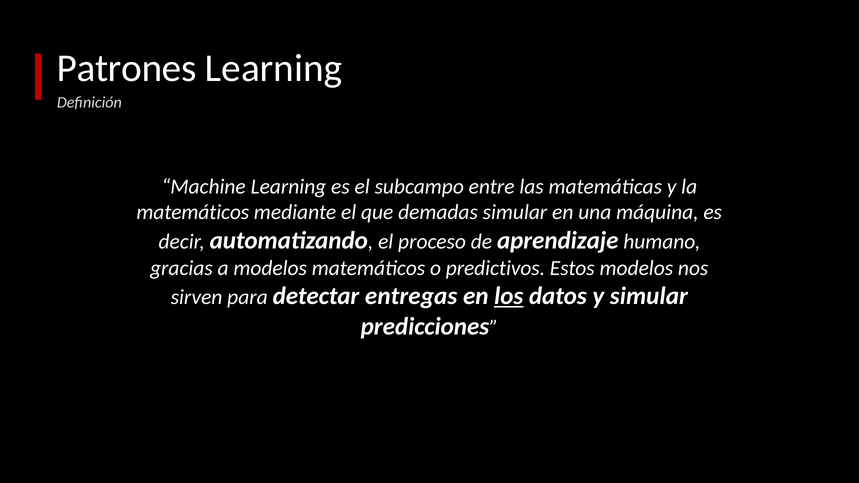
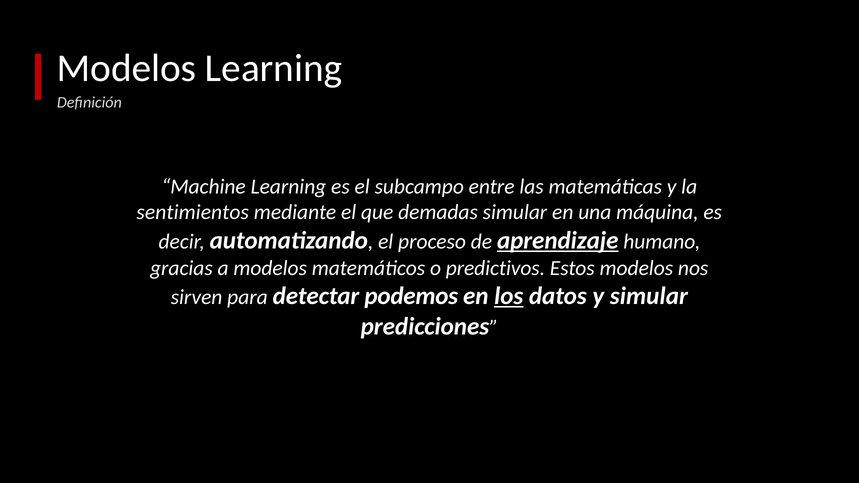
Patrones: Patrones -> Modelos (126, 68)
matemáticos: matemáticos -> sentimientos (193, 212)
aprendizaje underline: none -> present (558, 240)
entregas: entregas -> podemos (411, 296)
